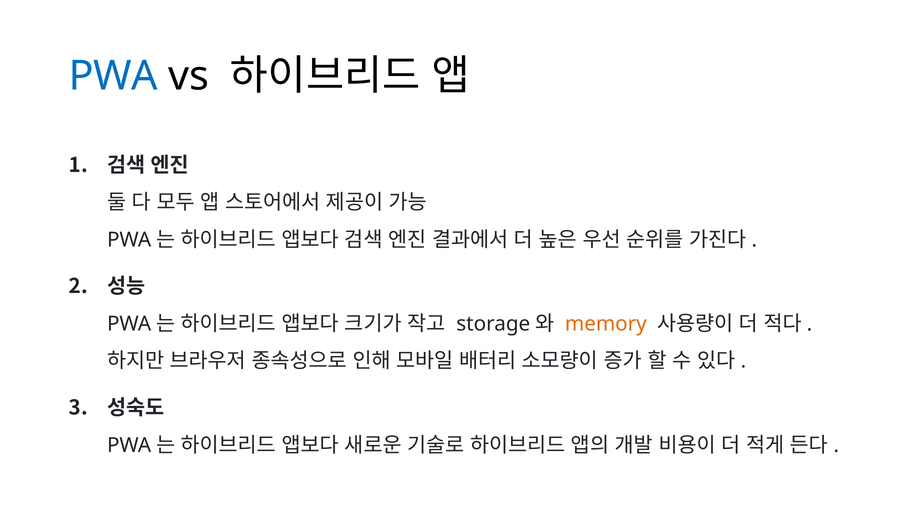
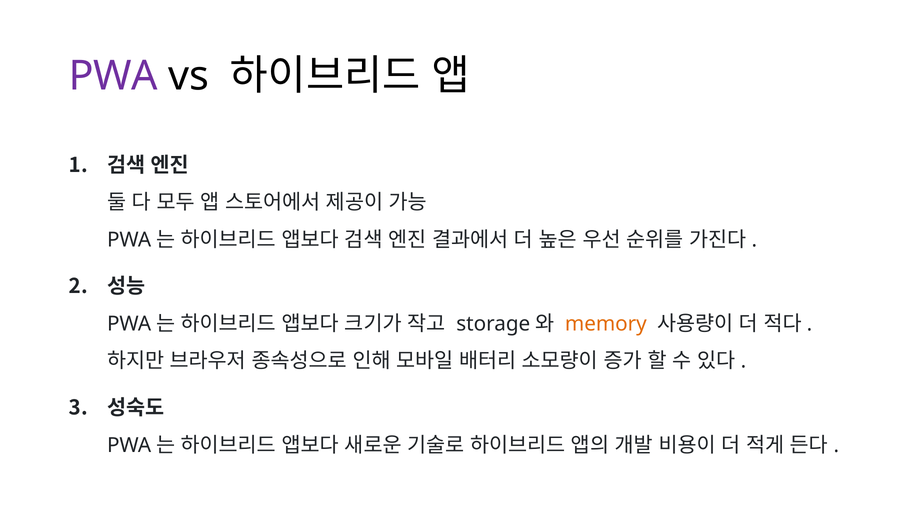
PWA colour: blue -> purple (113, 76)
